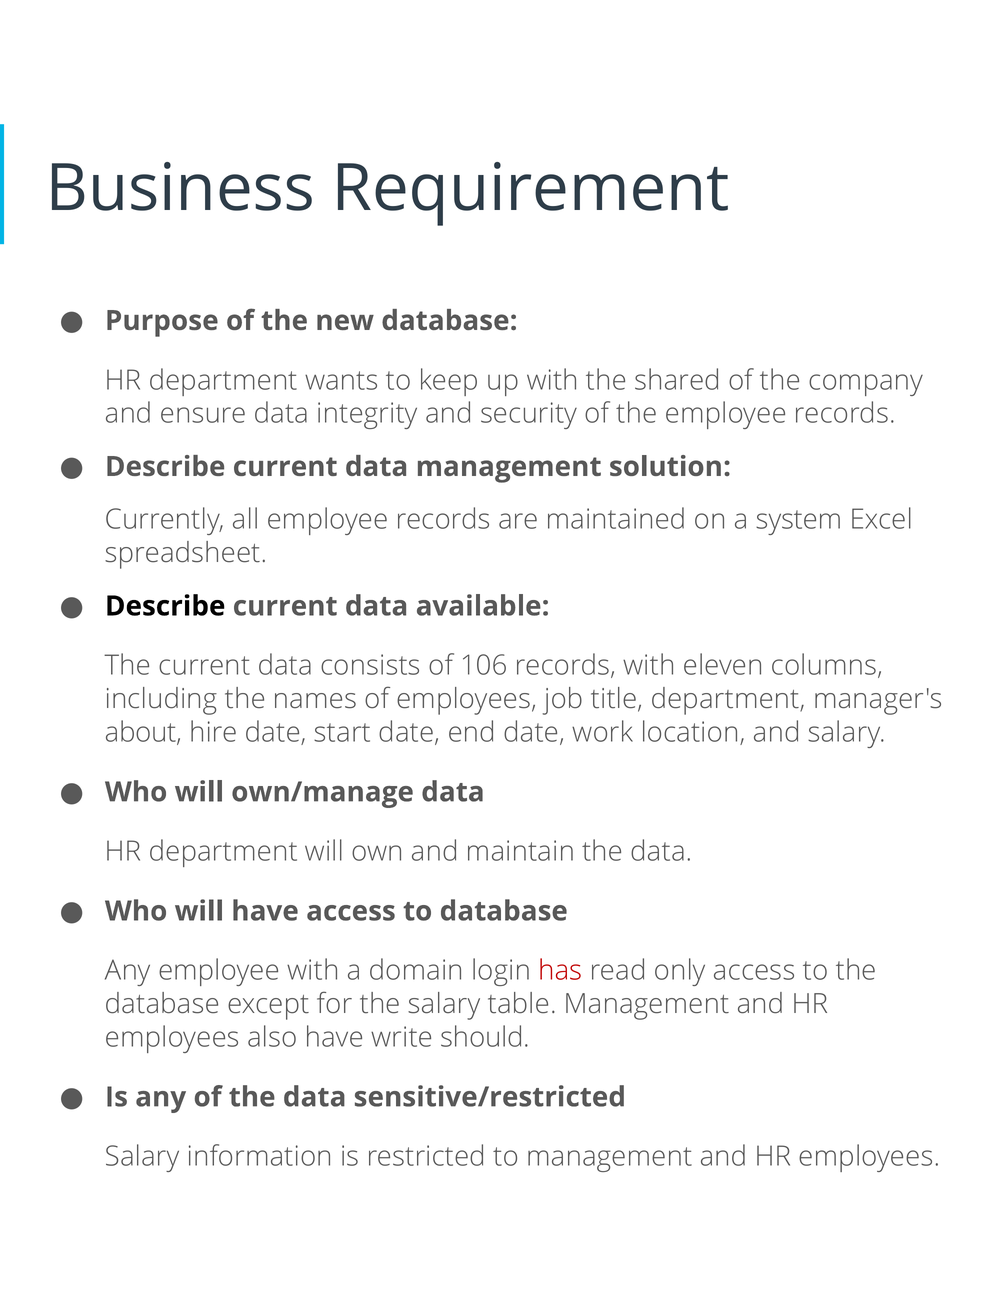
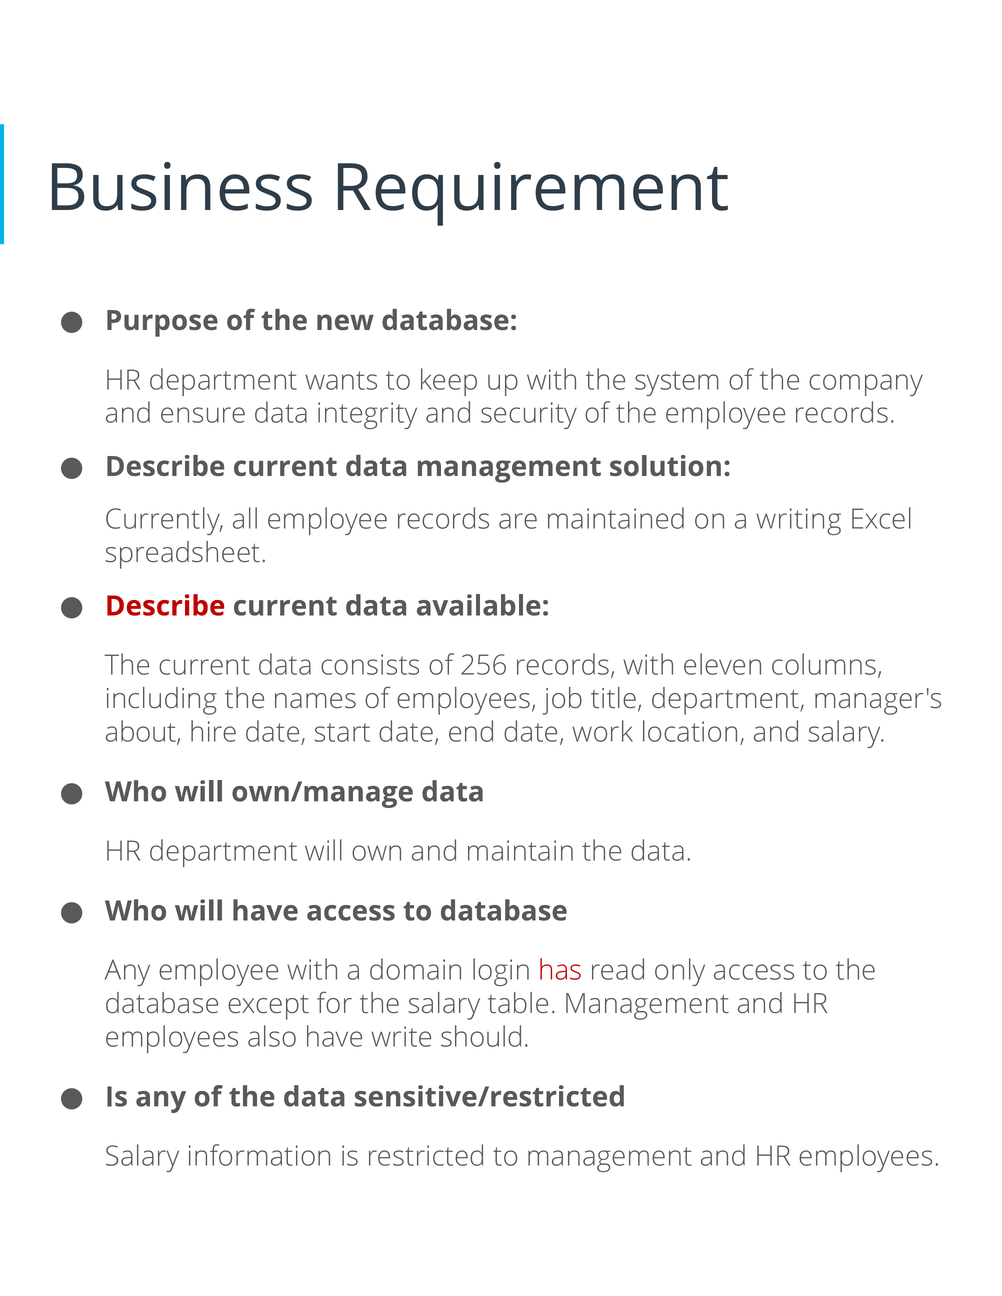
shared: shared -> system (678, 381)
system: system -> writing (799, 520)
Describe colour: black -> red (165, 607)
106: 106 -> 256 (484, 666)
